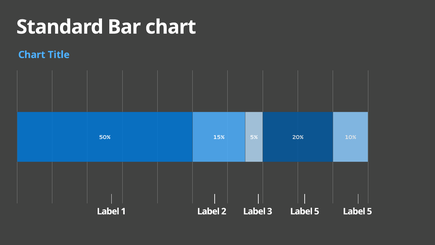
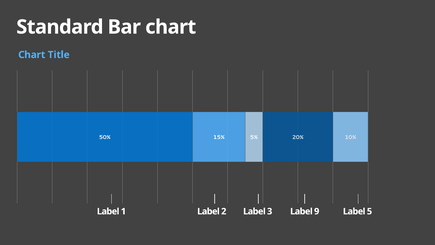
3 Label 5: 5 -> 9 (317, 211)
